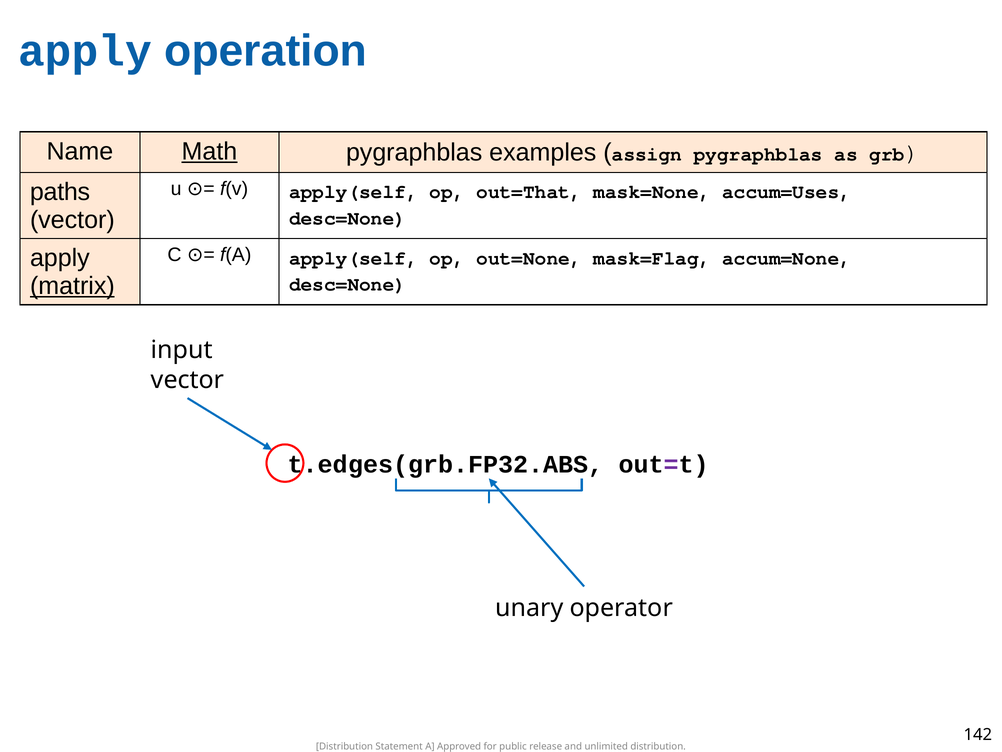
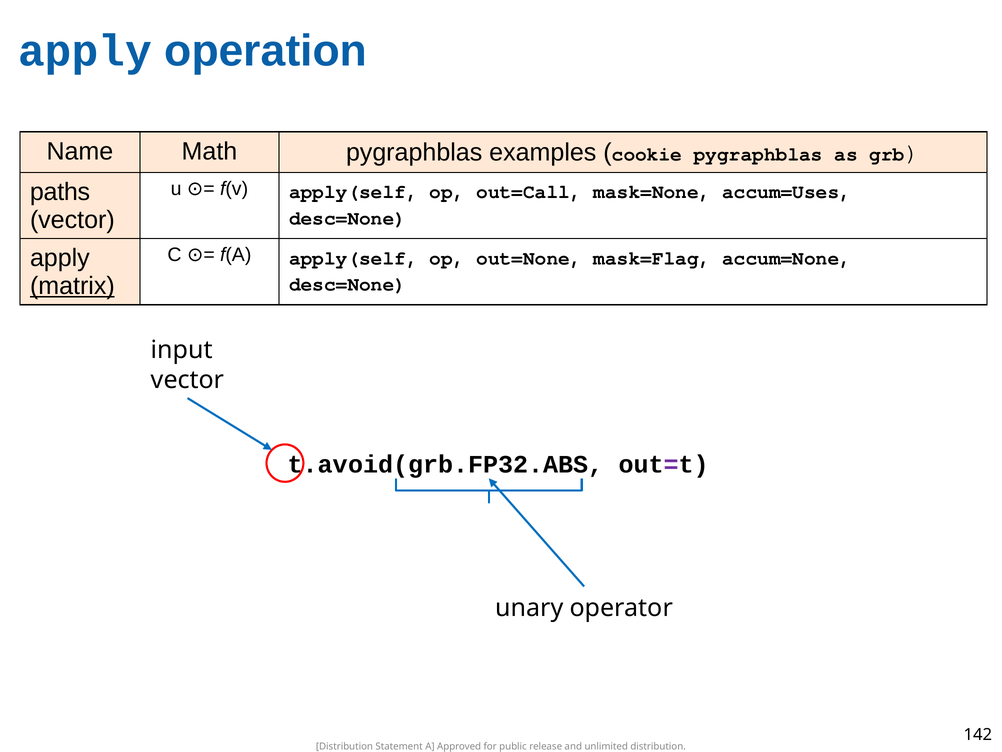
Math underline: present -> none (209, 151)
assign: assign -> cookie (647, 154)
out=That: out=That -> out=Call (529, 192)
t.edges(grb.FP32.ABS: t.edges(grb.FP32.ABS -> t.avoid(grb.FP32.ABS (446, 464)
